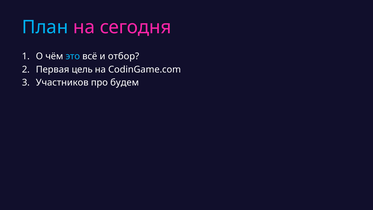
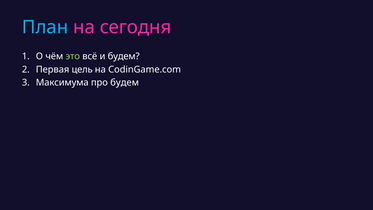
это colour: light blue -> light green (73, 56)
и отбор: отбор -> будем (124, 56)
Участников: Участников -> Максимума (62, 82)
